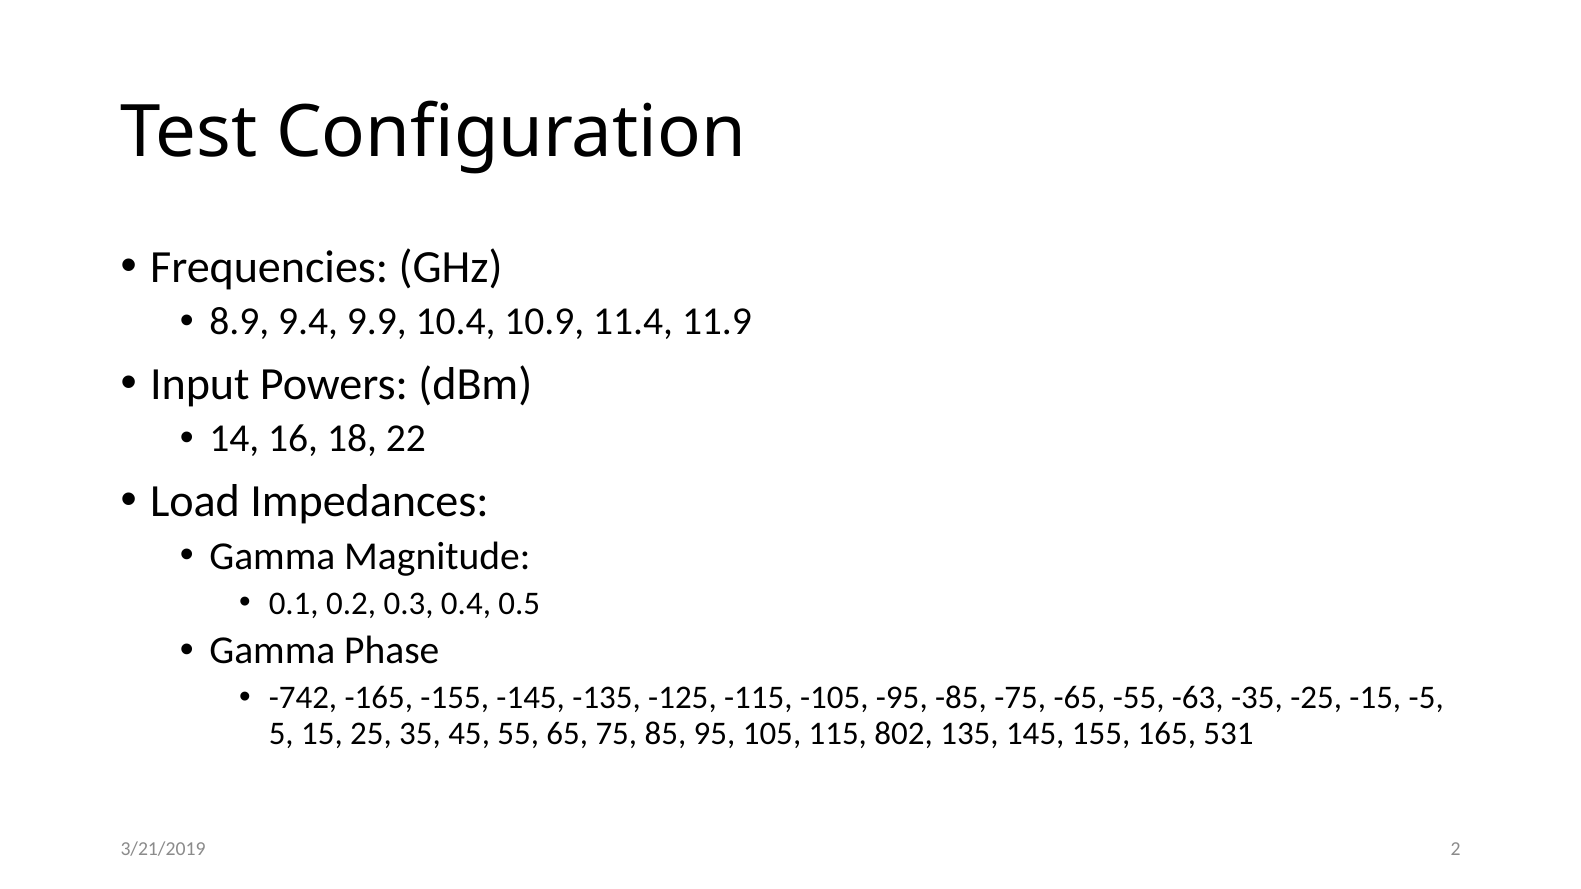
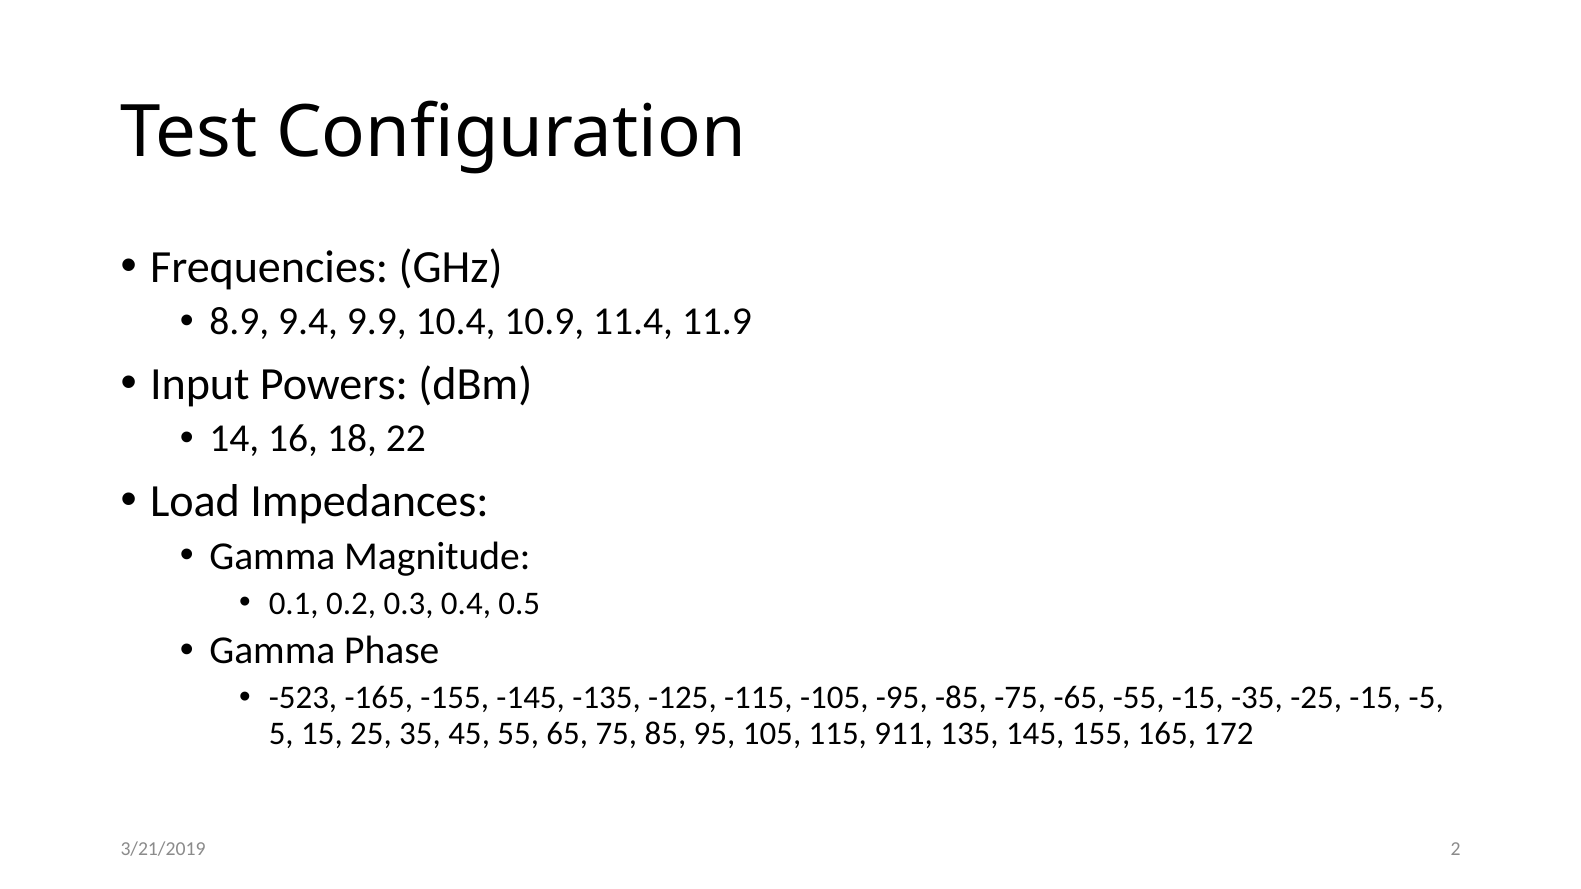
-742: -742 -> -523 (303, 698)
-55 -63: -63 -> -15 (1198, 698)
802: 802 -> 911 (904, 734)
531: 531 -> 172 (1229, 734)
